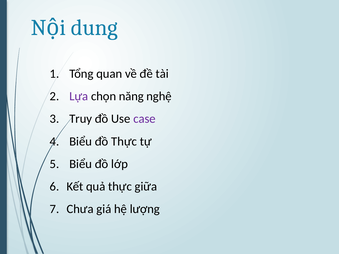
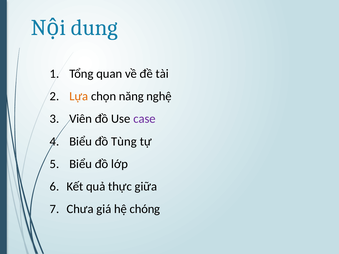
Lựa colour: purple -> orange (79, 96)
Truy: Truy -> Viên (81, 119)
đồ Thực: Thực -> Tùng (124, 142)
lượng: lượng -> chóng (145, 209)
